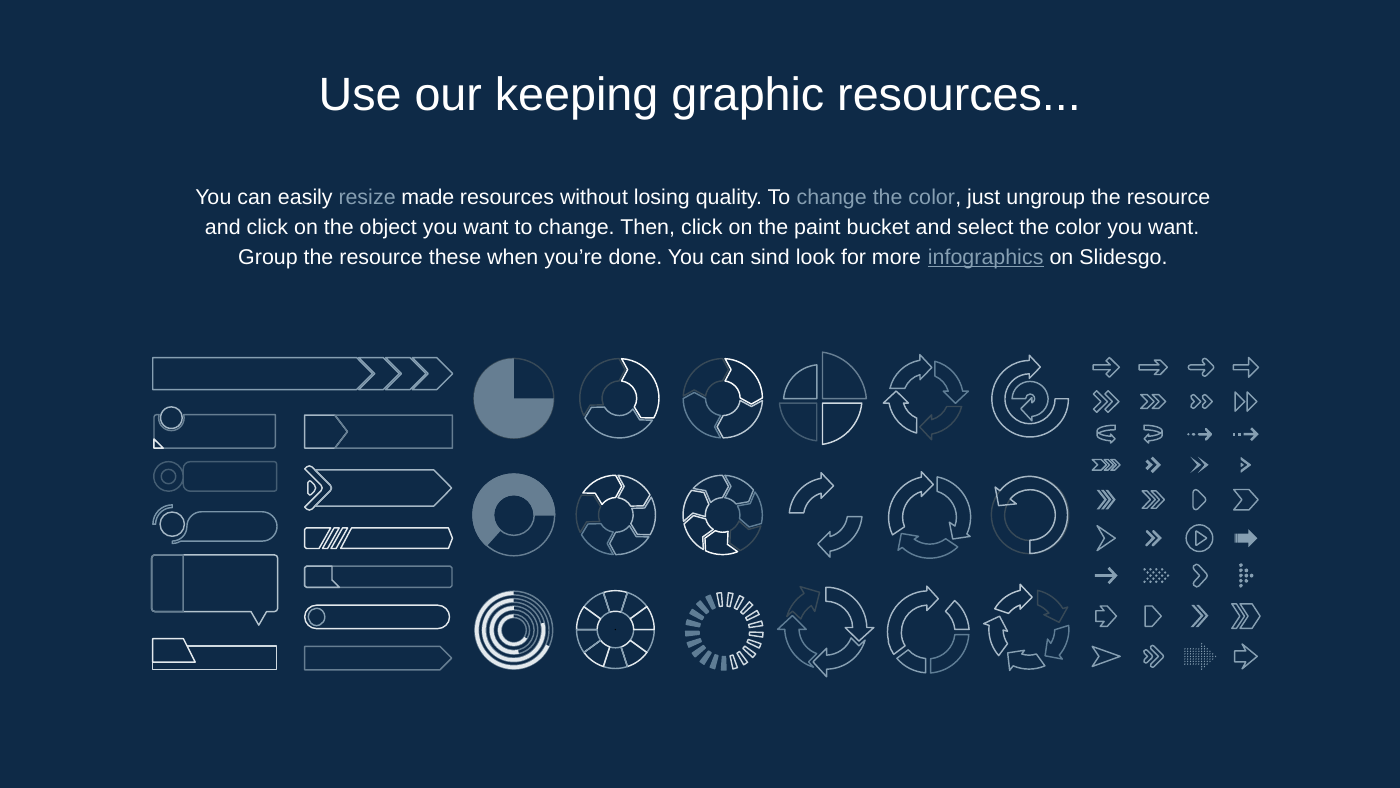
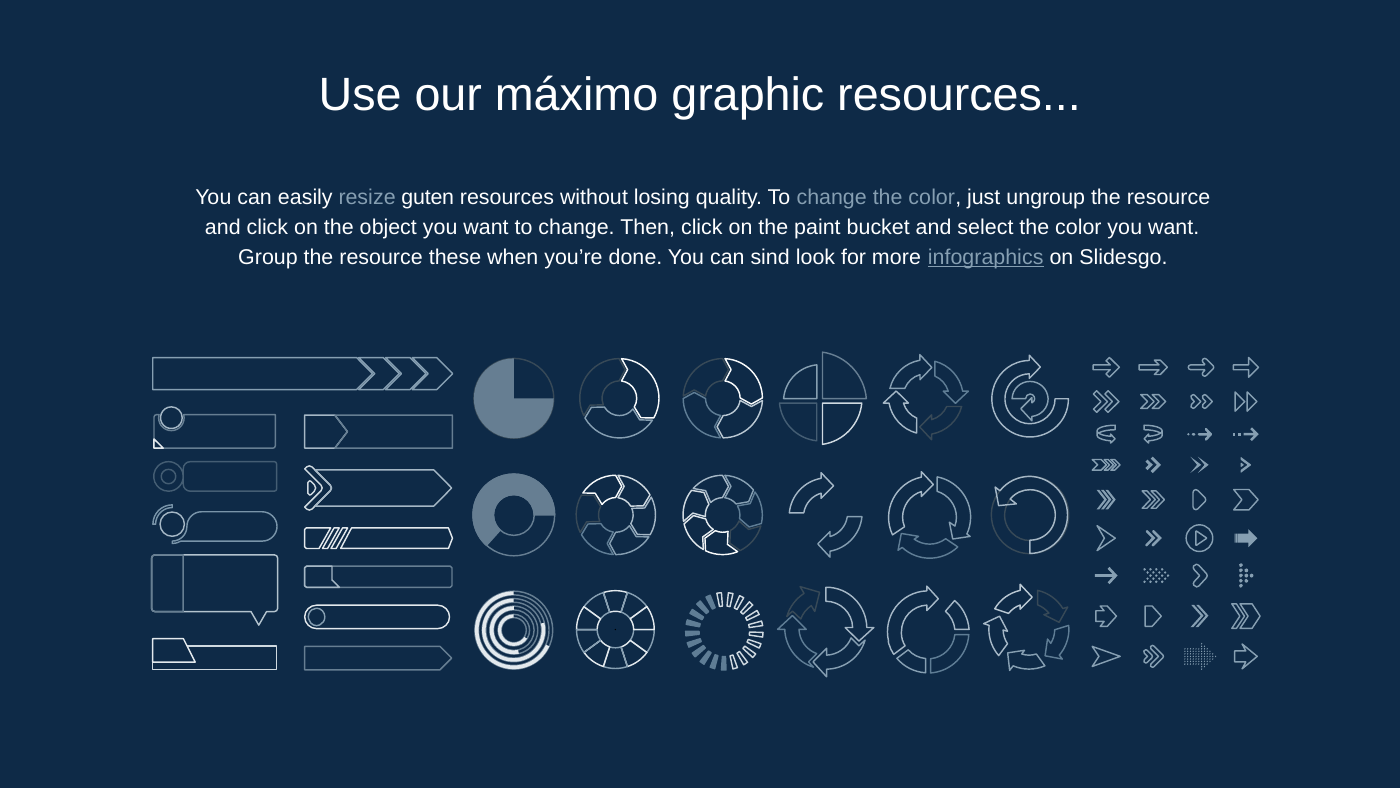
keeping: keeping -> máximo (577, 95)
made: made -> guten (428, 198)
